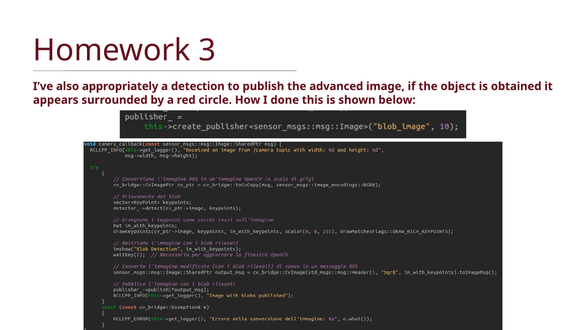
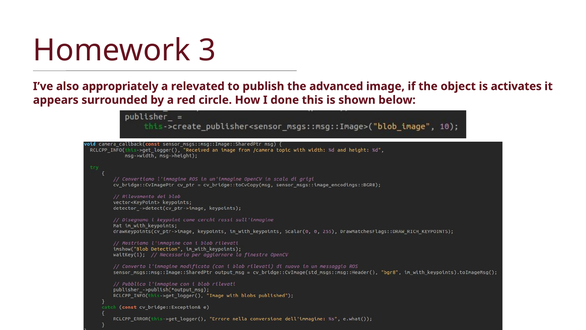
detection: detection -> relevated (198, 86)
obtained: obtained -> activates (516, 86)
